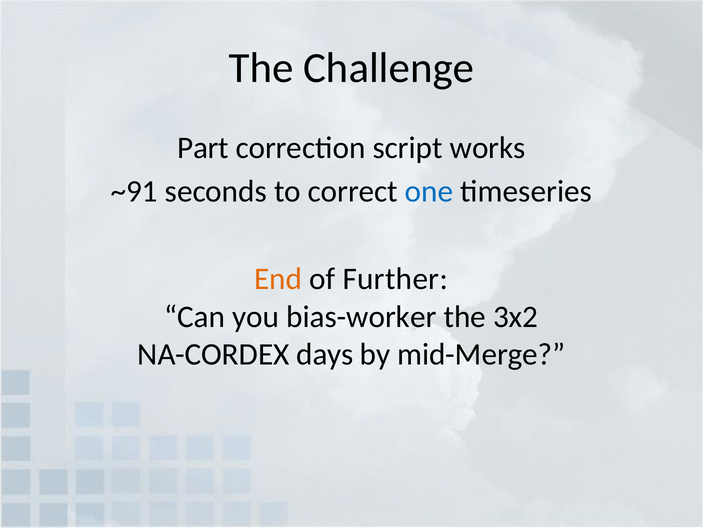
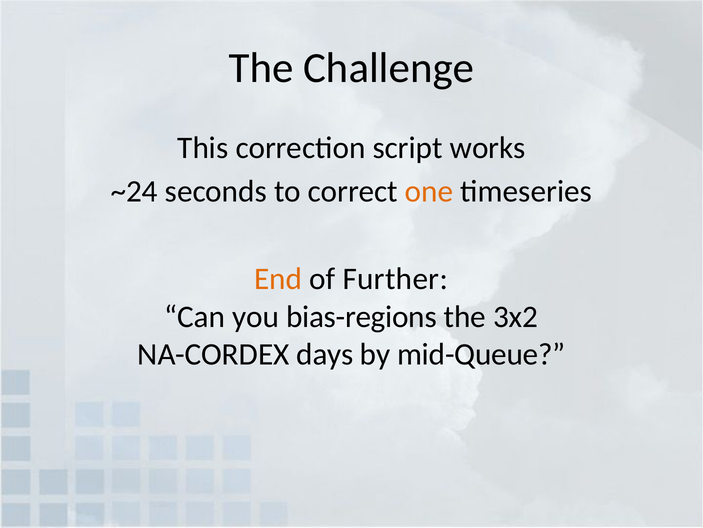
Part: Part -> This (203, 147)
~91: ~91 -> ~24 (134, 191)
one colour: blue -> orange (429, 191)
bias-worker: bias-worker -> bias-regions (361, 316)
mid-Merge: mid-Merge -> mid-Queue (481, 354)
